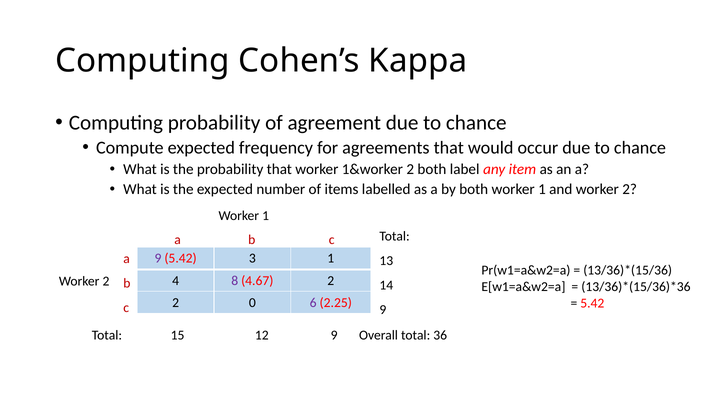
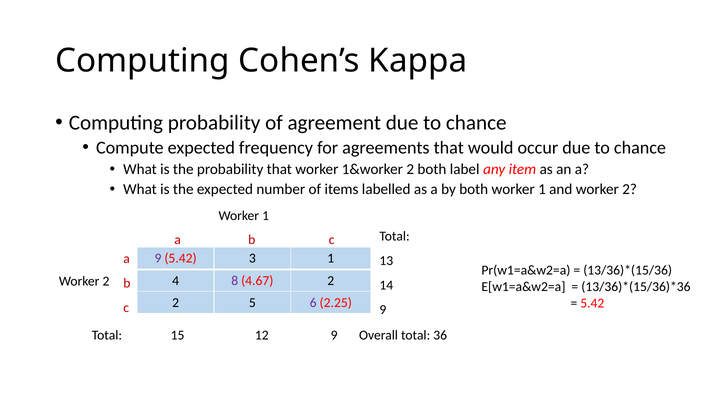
0: 0 -> 5 (252, 302)
